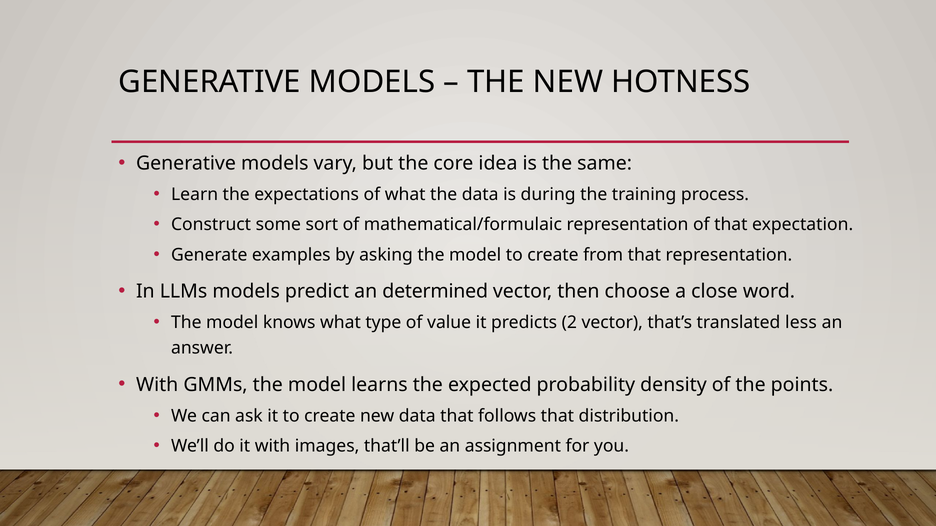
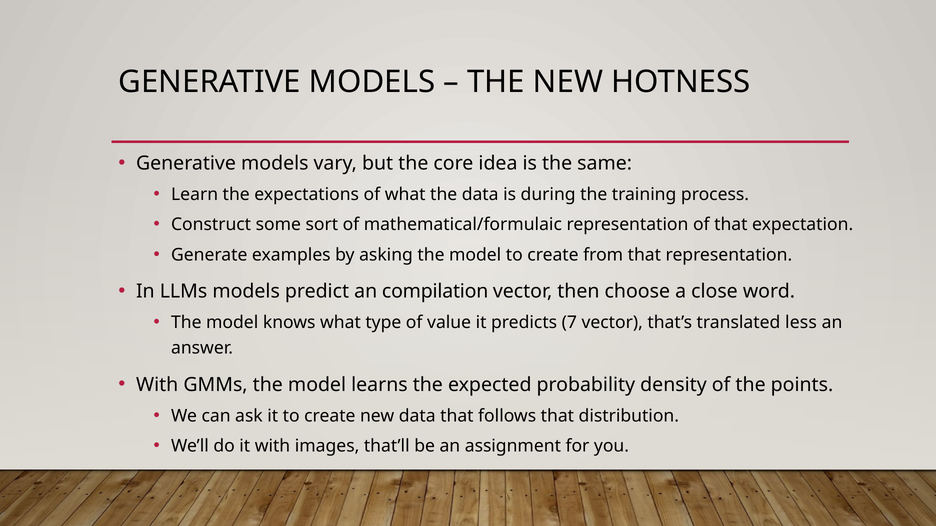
determined: determined -> compilation (435, 292)
2: 2 -> 7 (569, 323)
